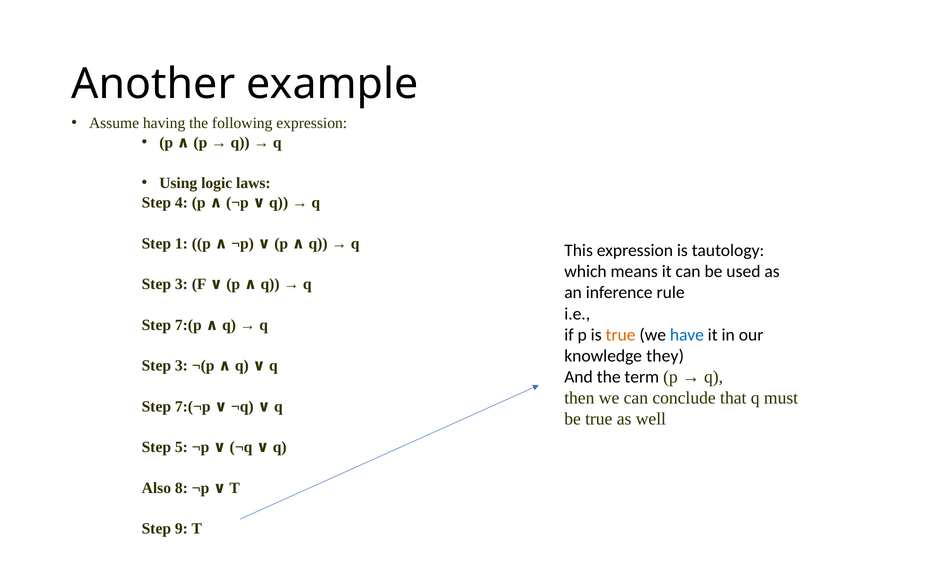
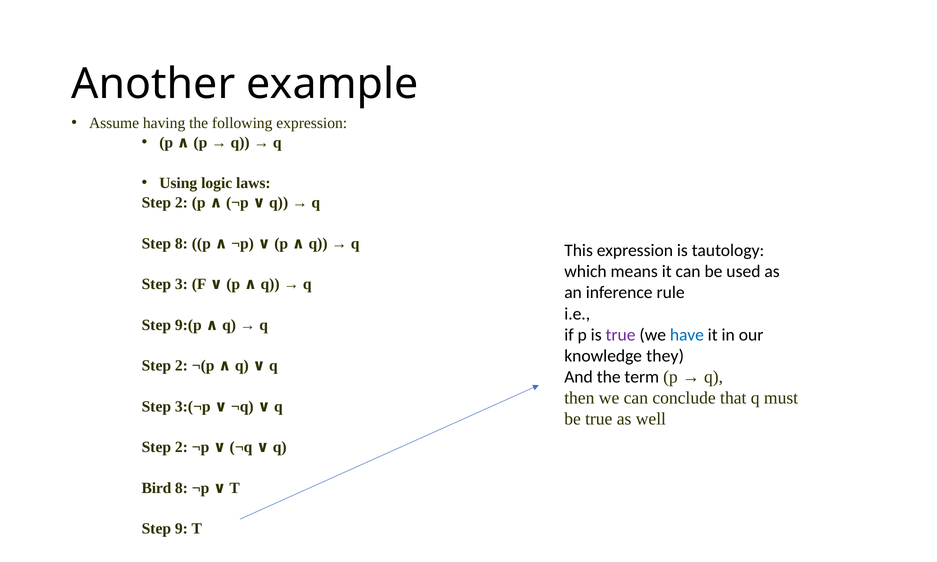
4: 4 -> 2 (181, 203)
Step 1: 1 -> 8 (181, 244)
7:(p: 7:(p -> 9:(p (188, 325)
true colour: orange -> purple (621, 335)
3: 3 -> 2 (181, 366)
7:(¬p: 7:(¬p -> 3:(¬p (193, 407)
5: 5 -> 2 (181, 447)
Also: Also -> Bird (156, 488)
